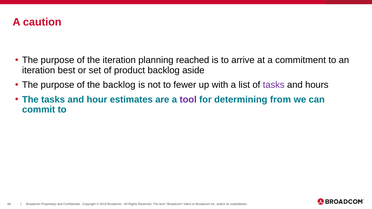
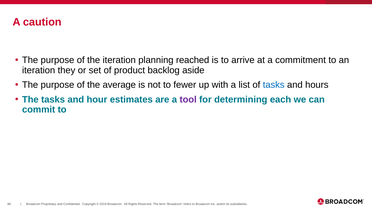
best: best -> they (67, 70)
the backlog: backlog -> average (119, 85)
tasks colour: purple -> blue (274, 85)
from: from -> each (281, 100)
